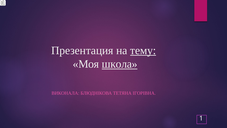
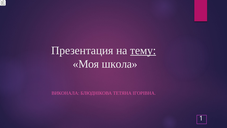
школа underline: present -> none (120, 64)
